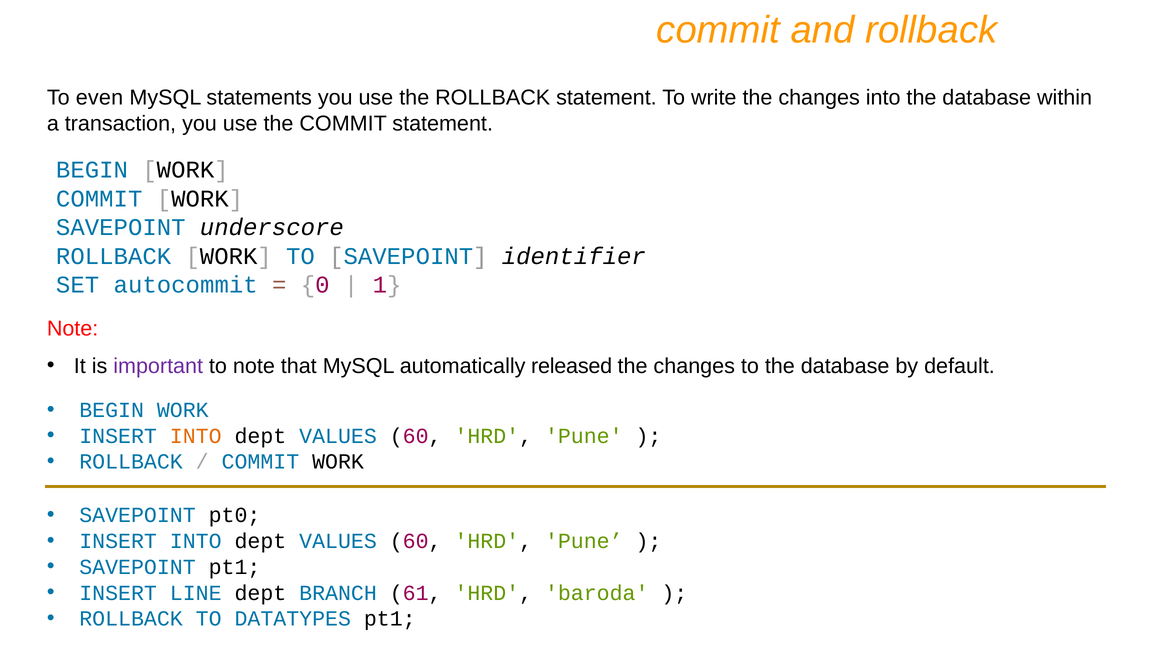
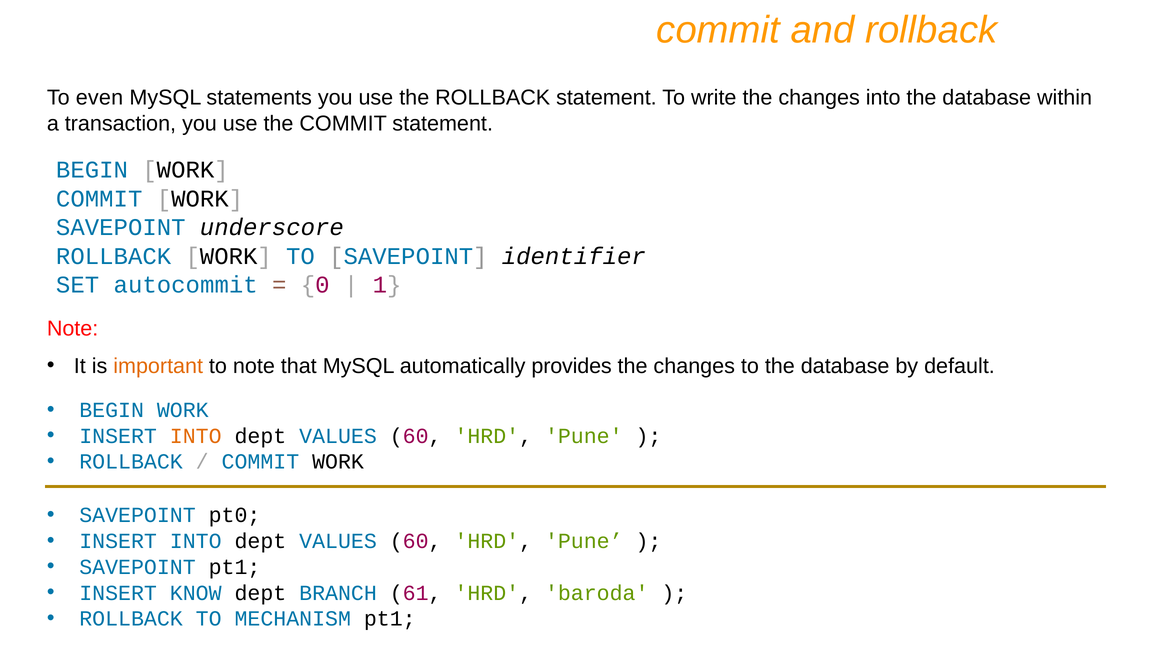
important colour: purple -> orange (158, 366)
released: released -> provides (572, 366)
LINE: LINE -> KNOW (196, 593)
DATATYPES: DATATYPES -> MECHANISM (293, 619)
